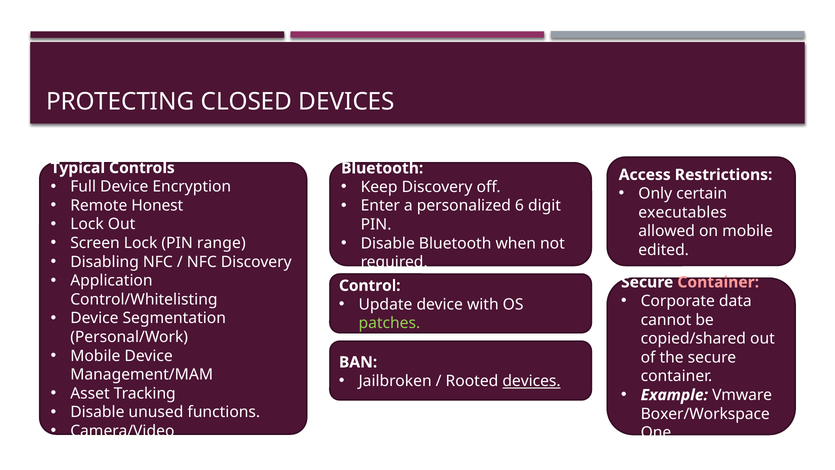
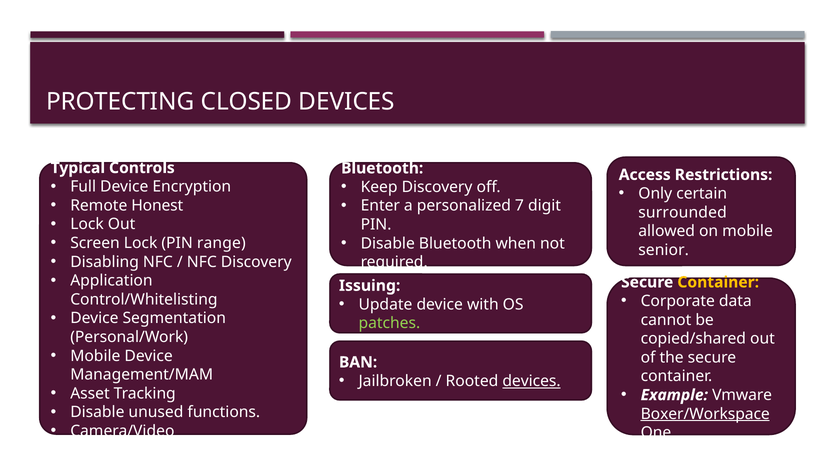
6: 6 -> 7 (519, 206)
executables: executables -> surrounded (683, 212)
edited: edited -> senior (664, 250)
Container colour: pink -> yellow (718, 282)
Control: Control -> Issuing (370, 285)
Boxer/Workspace underline: none -> present (705, 414)
